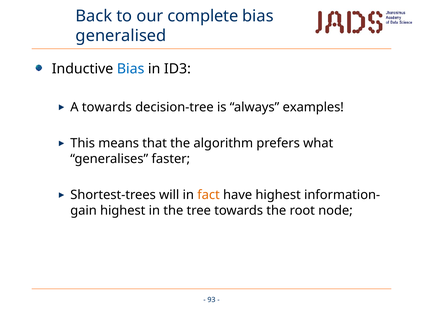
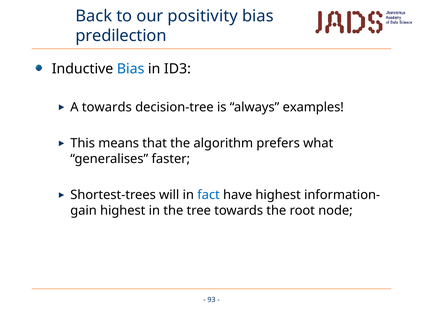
complete: complete -> positivity (203, 16)
generalised: generalised -> predilection (121, 36)
fact colour: orange -> blue (209, 195)
